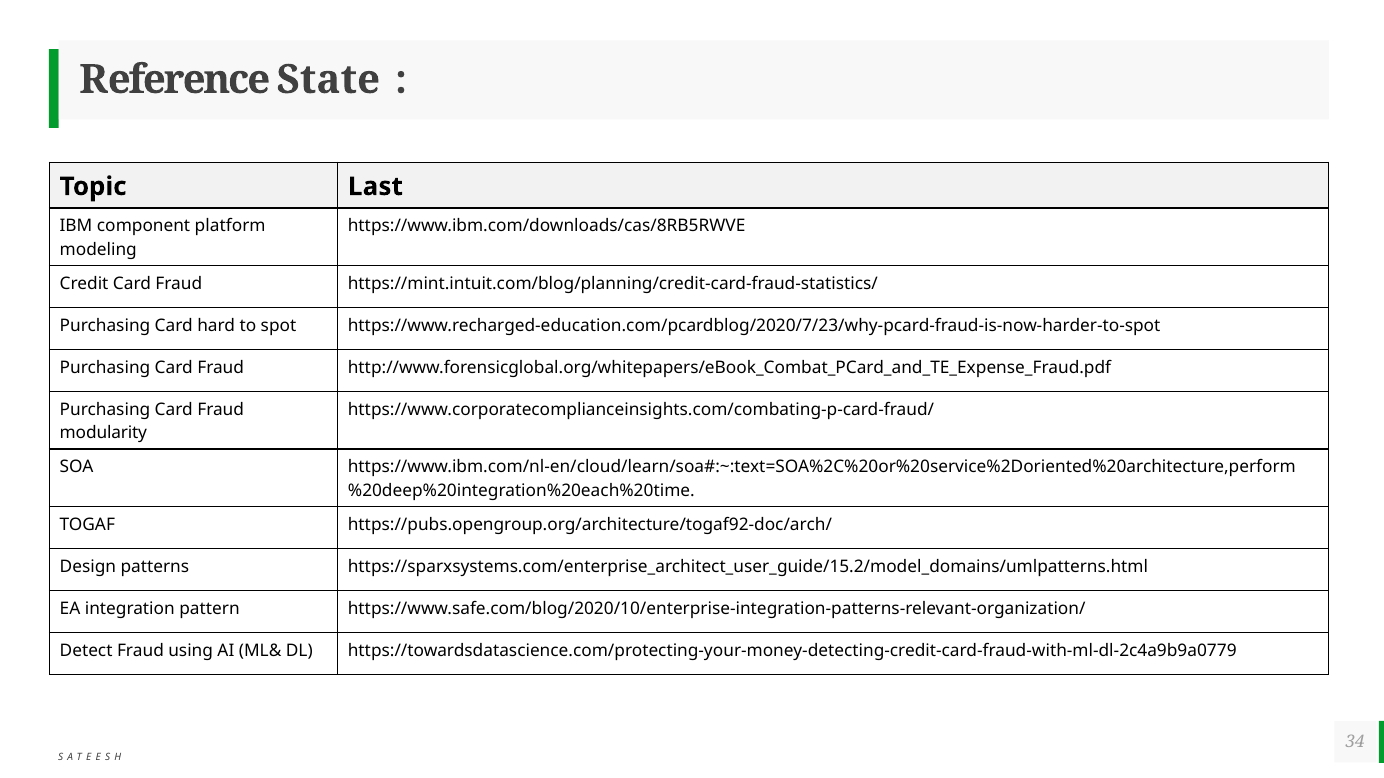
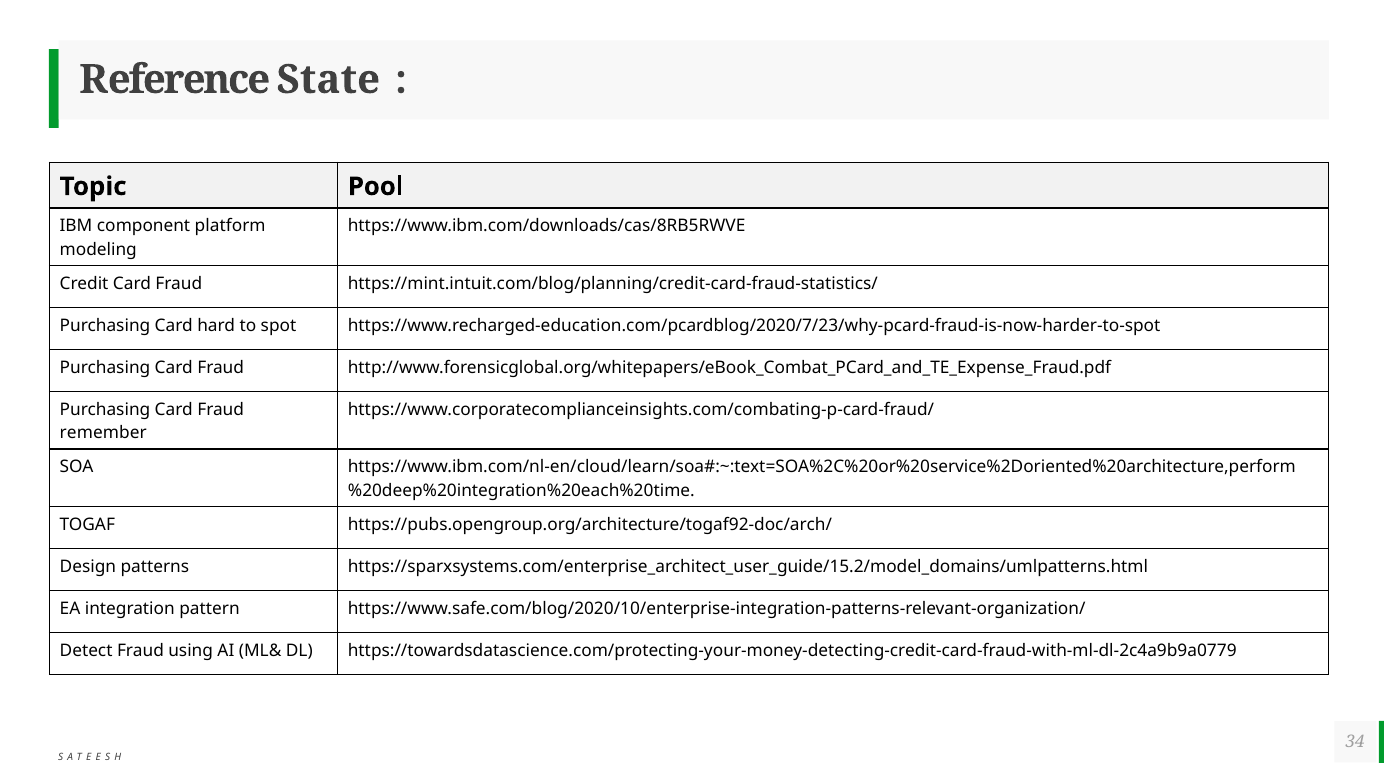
Last: Last -> Pool (376, 187)
modularity: modularity -> remember (103, 433)
